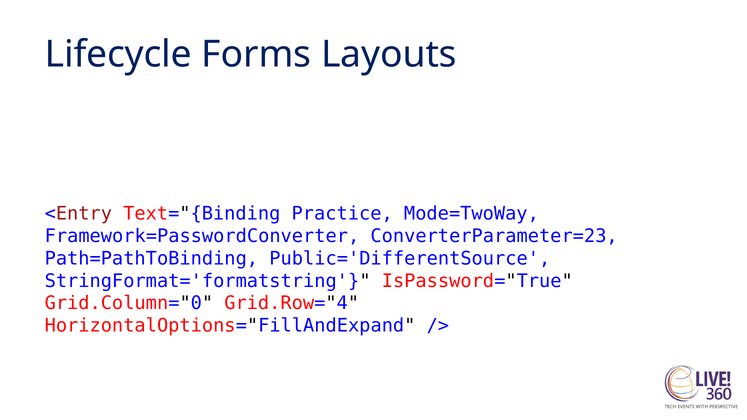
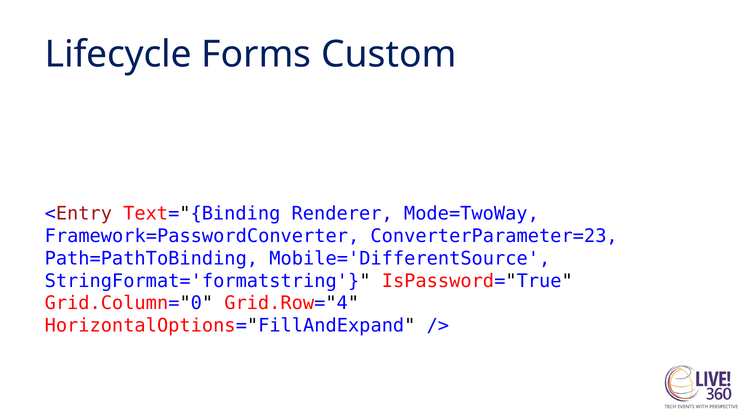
Layouts: Layouts -> Custom (389, 54)
Practice: Practice -> Renderer (342, 214)
Public='DifferentSource: Public='DifferentSource -> Mobile='DifferentSource (410, 259)
